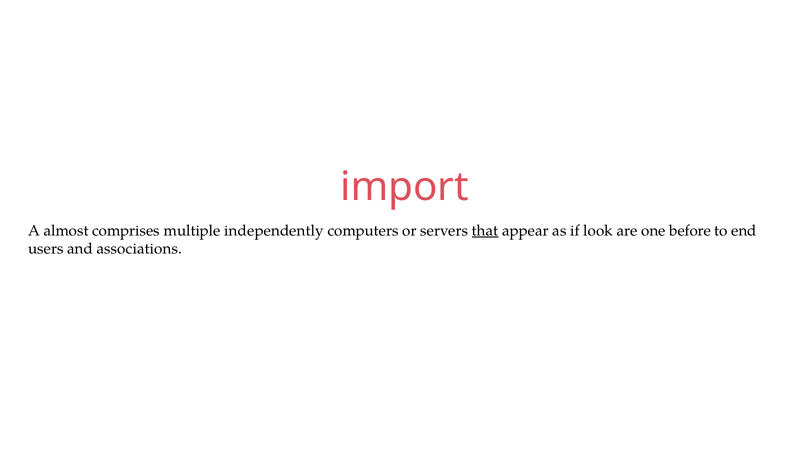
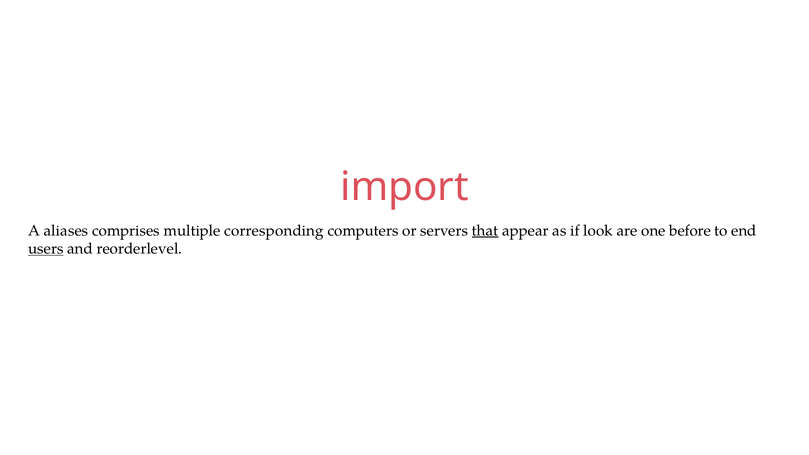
almost: almost -> aliases (66, 231)
independently: independently -> corresponding (274, 231)
users underline: none -> present (46, 249)
associations: associations -> reorderlevel (139, 249)
